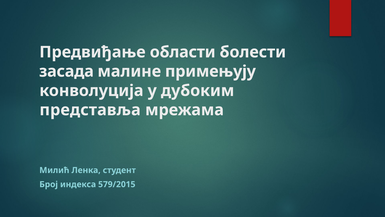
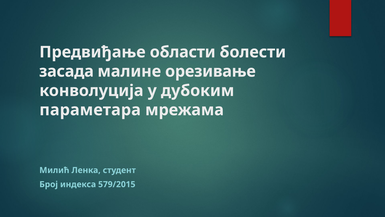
примењују: примењују -> орезивање (210, 71)
представља: представља -> параметара (90, 110)
